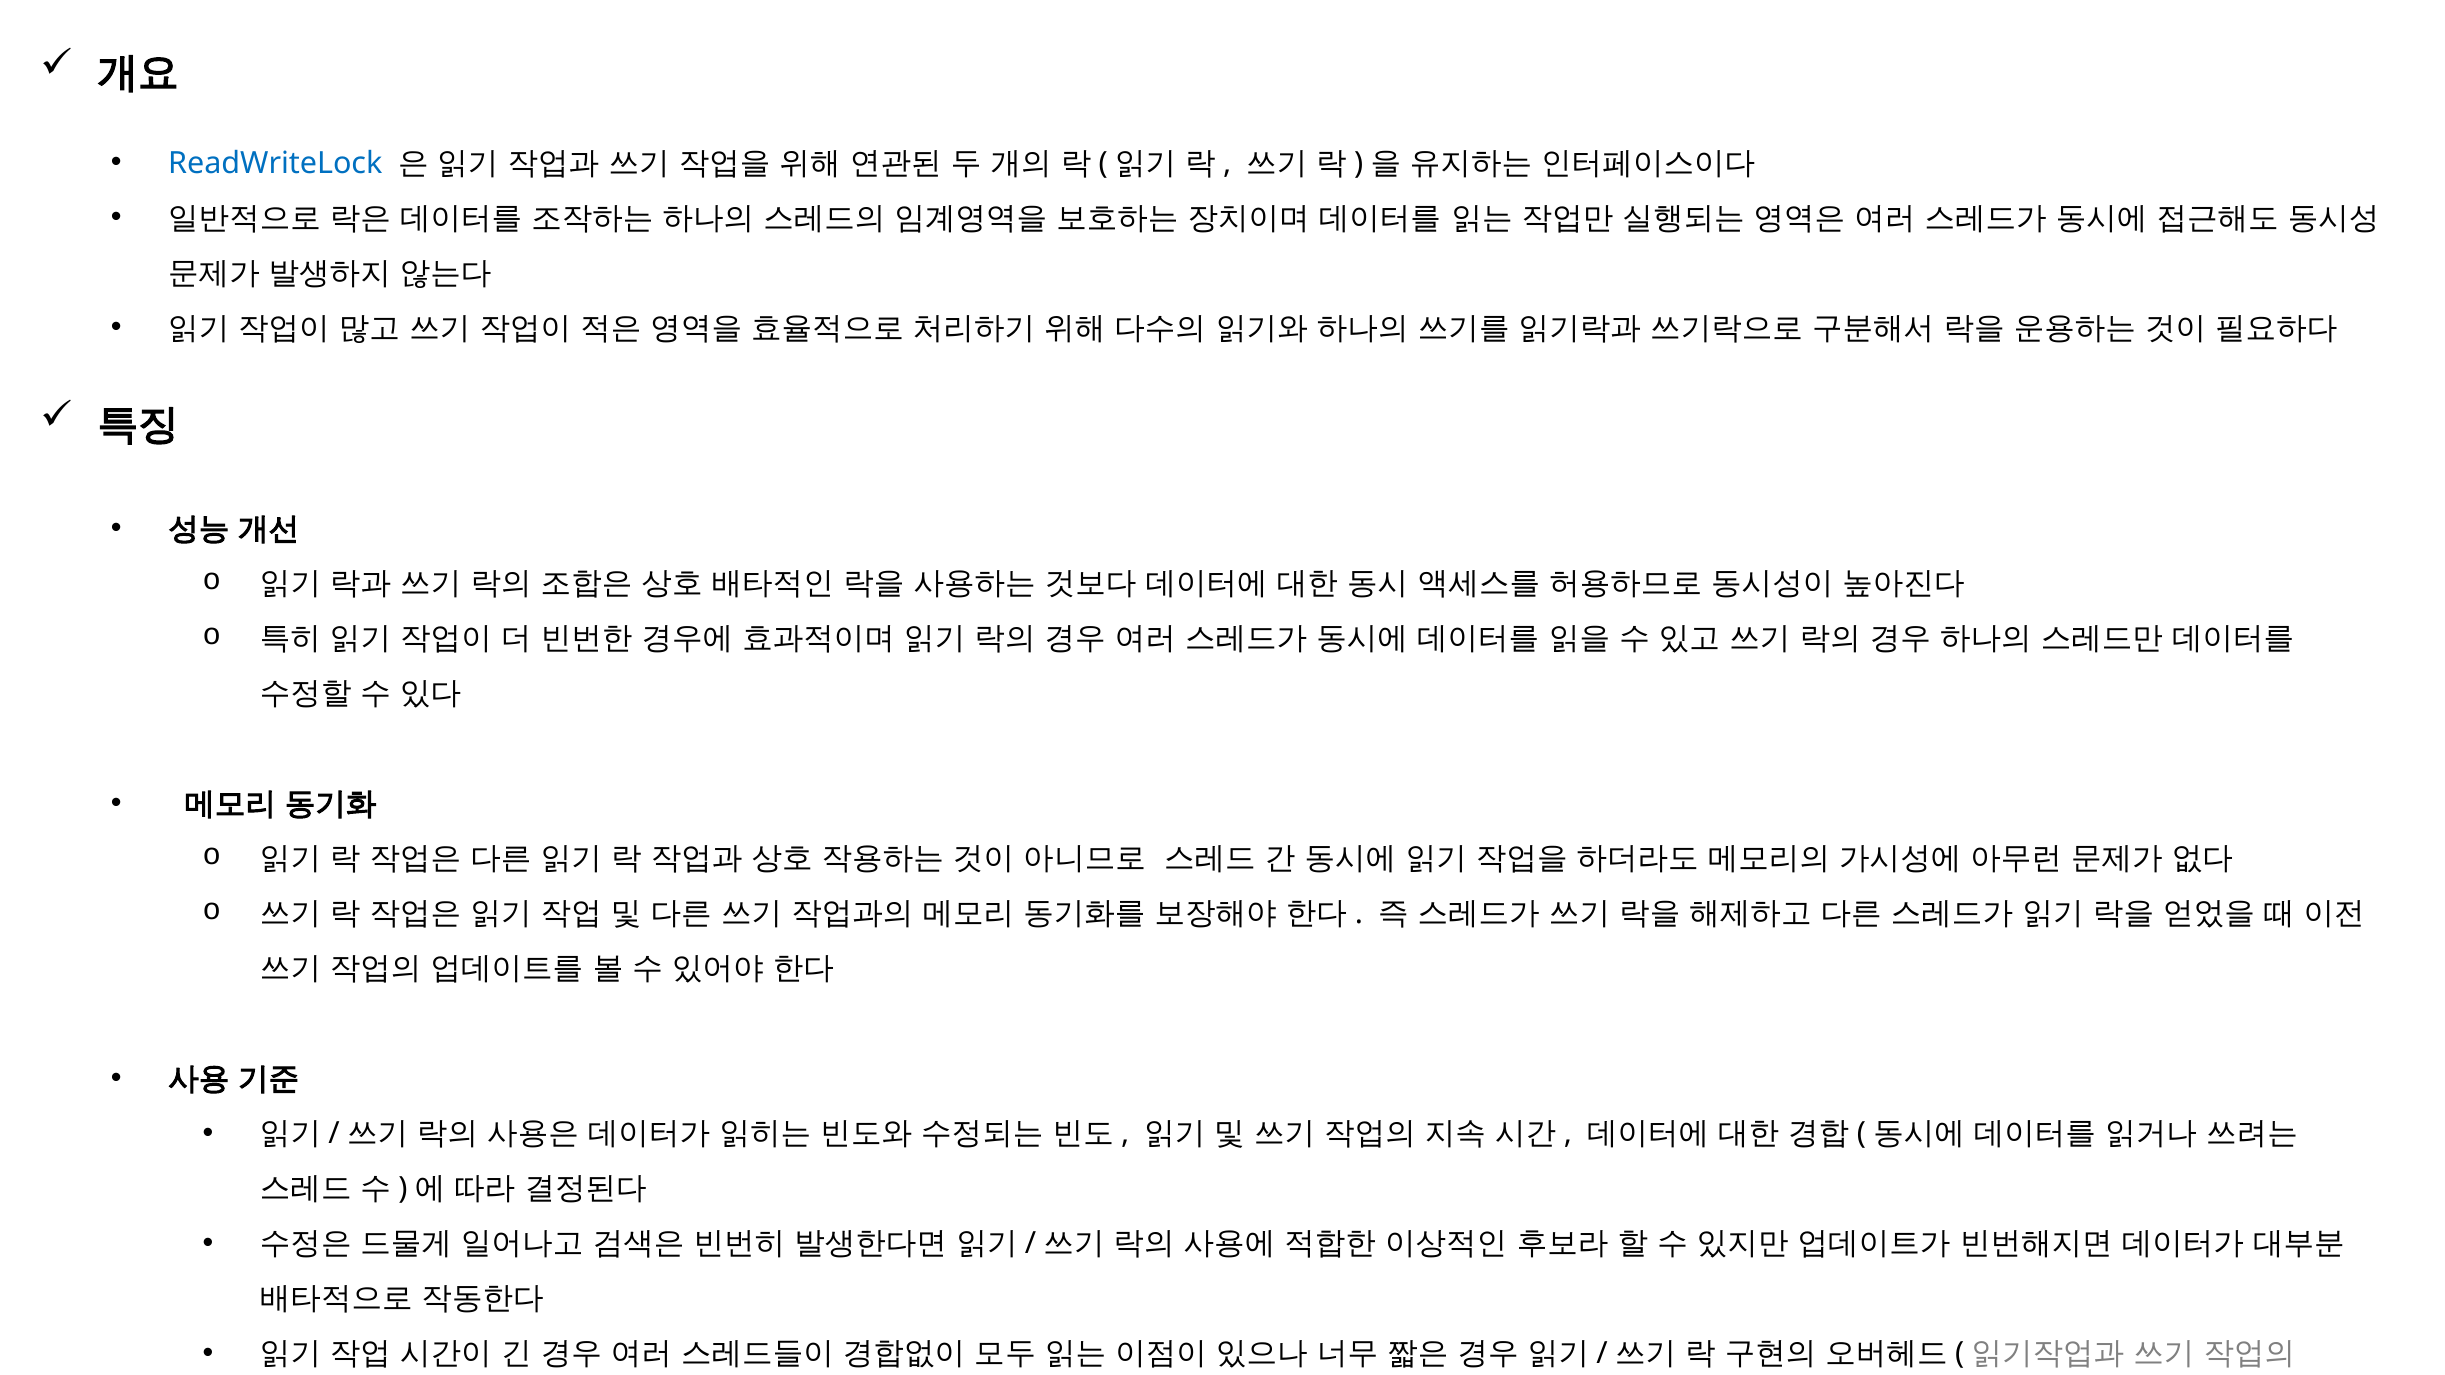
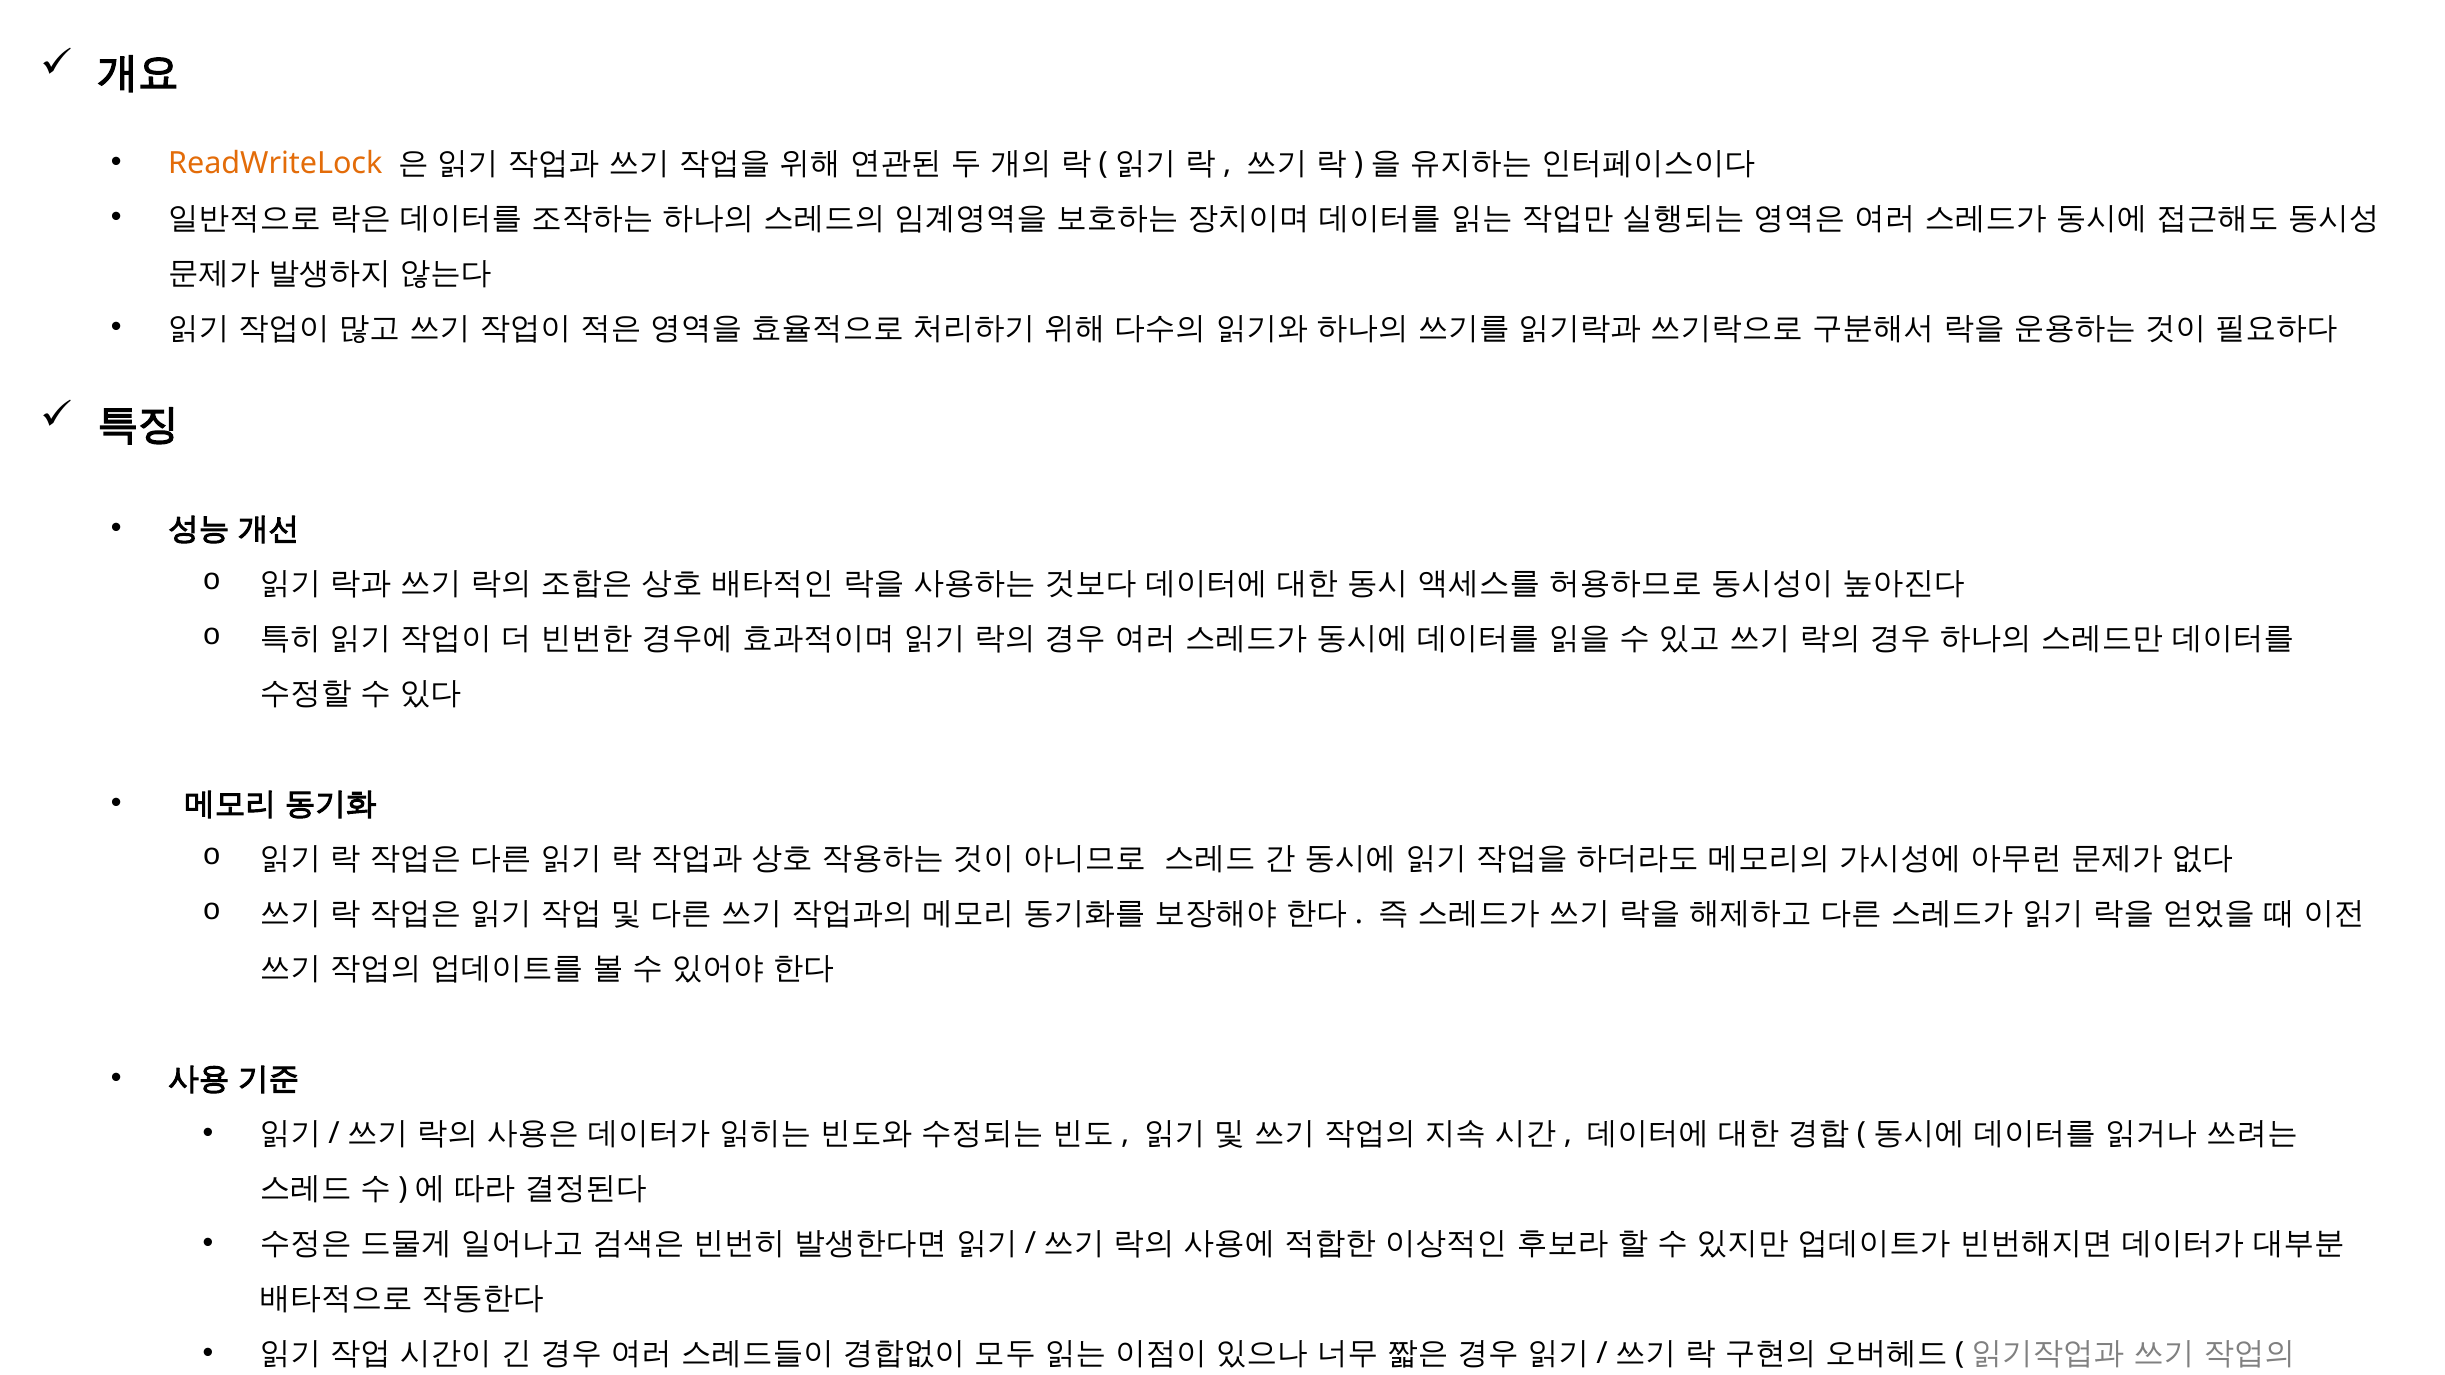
ReadWriteLock colour: blue -> orange (275, 163)
